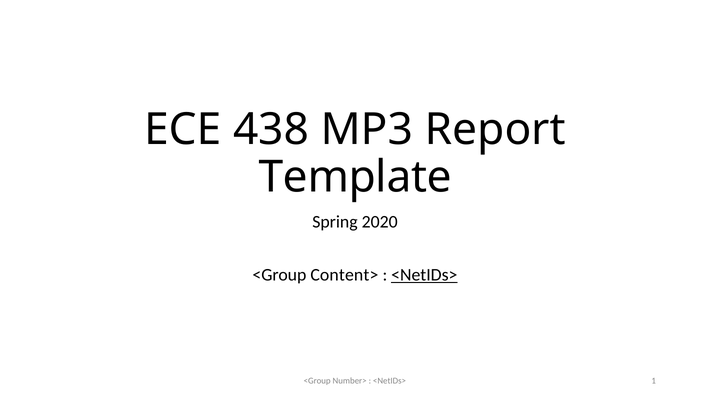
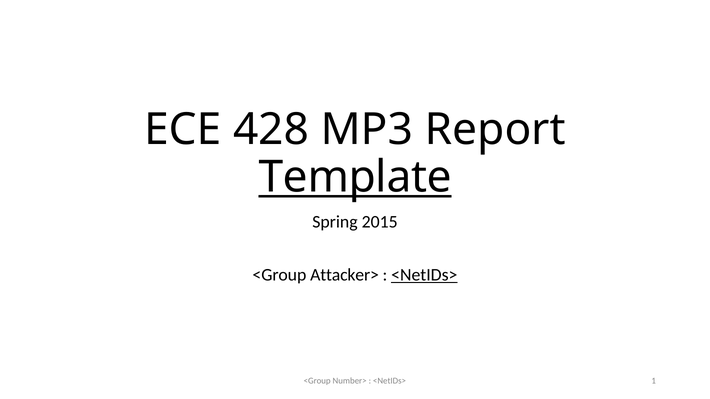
438: 438 -> 428 (271, 130)
Template underline: none -> present (355, 177)
2020: 2020 -> 2015 (380, 222)
Content>: Content> -> Attacker> (345, 275)
